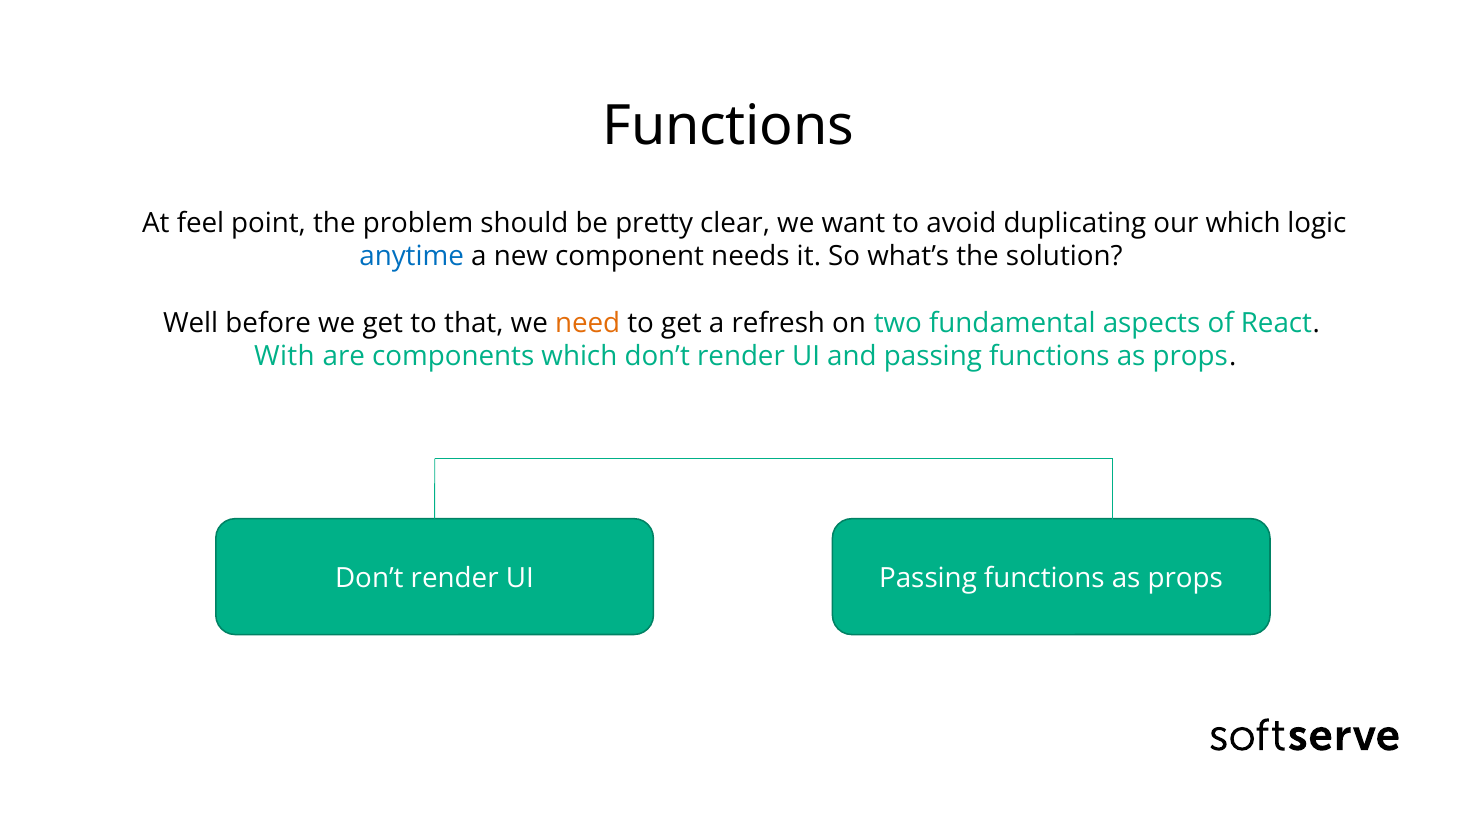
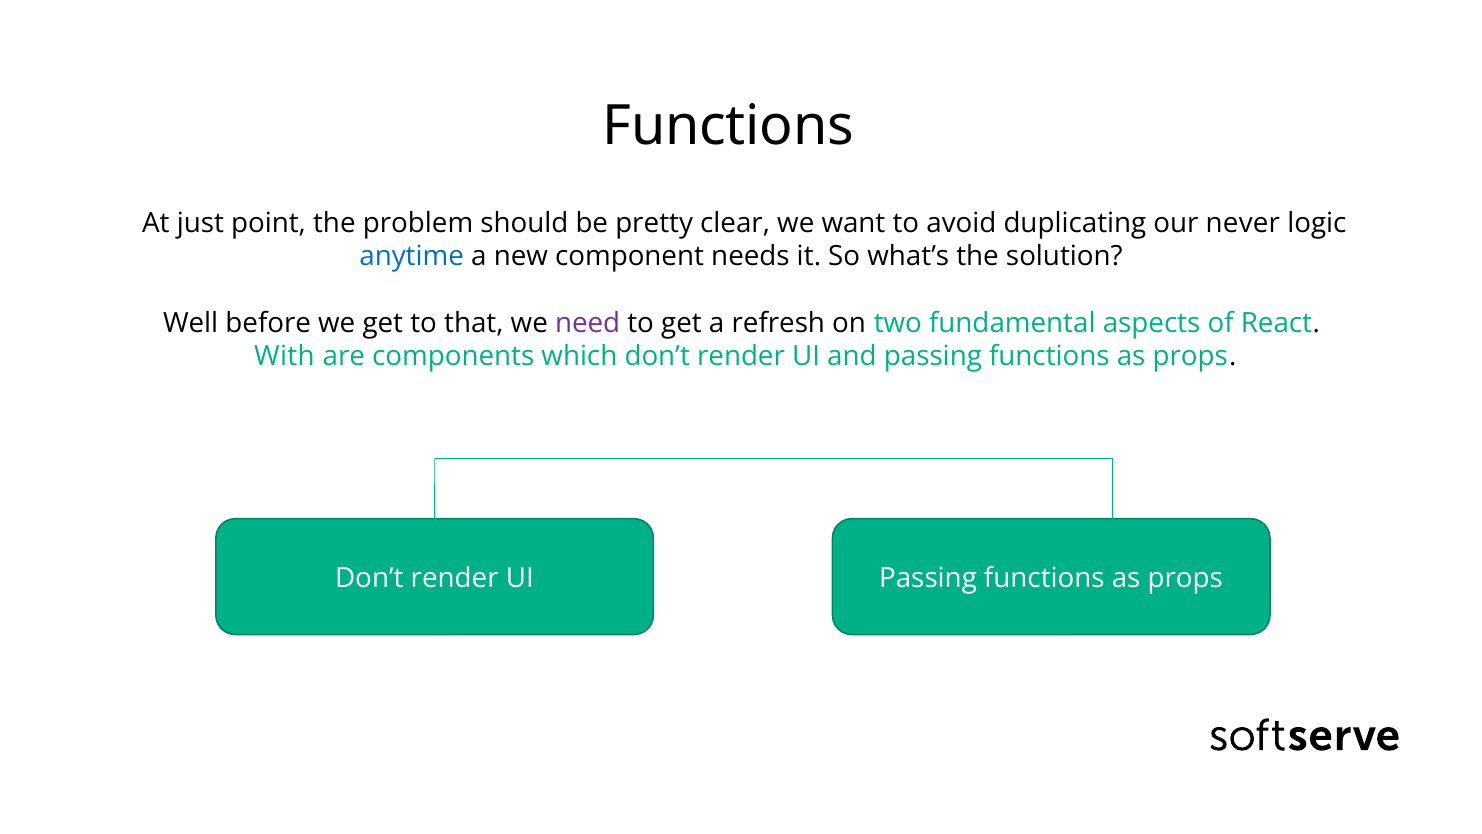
feel: feel -> just (200, 223)
our which: which -> never (1243, 223)
need colour: orange -> purple (588, 323)
